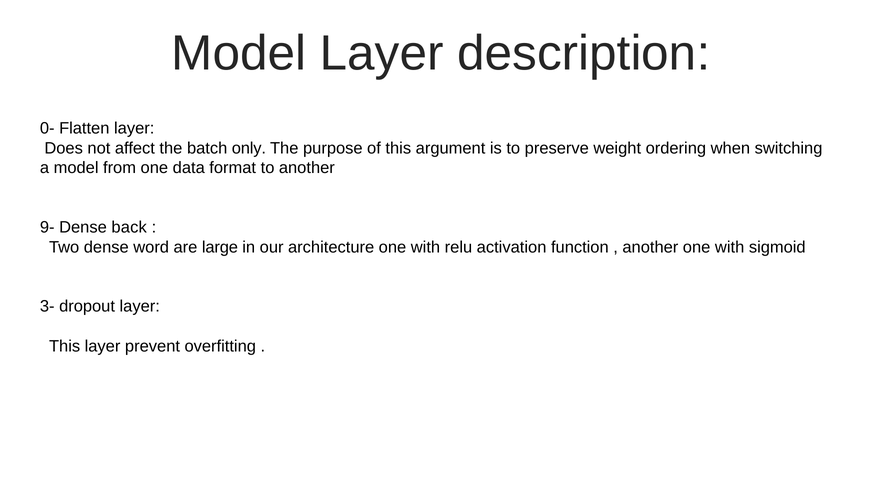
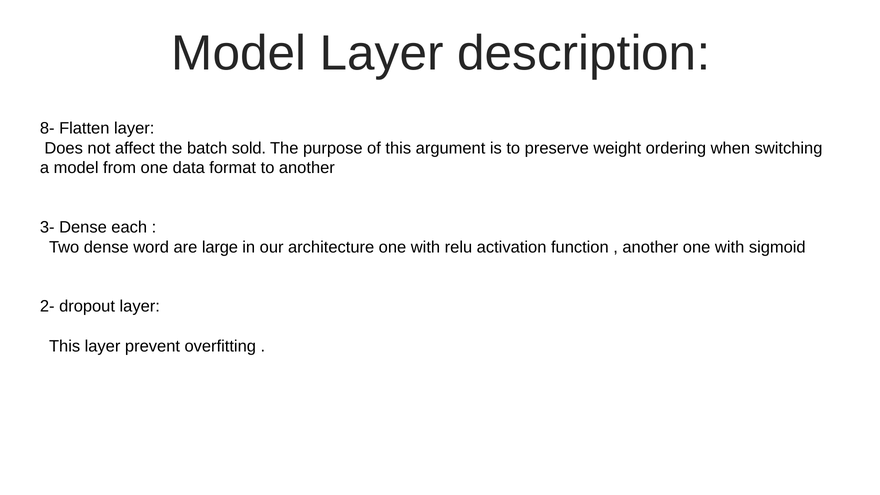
0-: 0- -> 8- (47, 128)
only: only -> sold (249, 148)
9-: 9- -> 3- (47, 227)
back: back -> each (129, 227)
3-: 3- -> 2- (47, 307)
